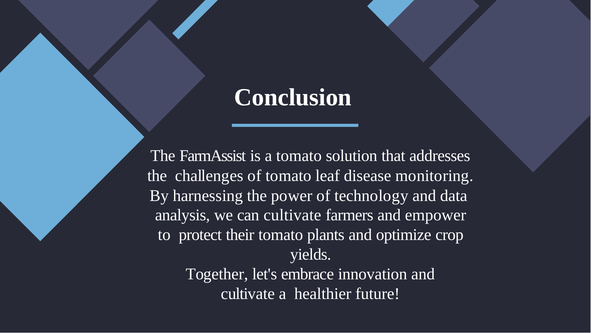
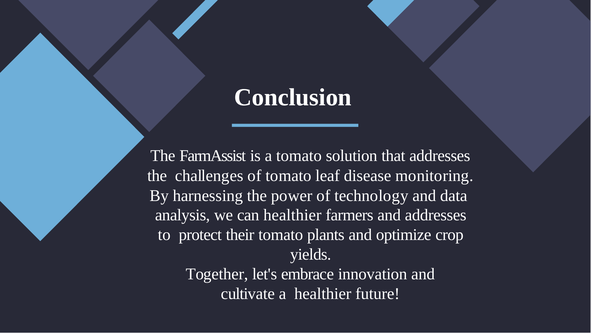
can cultivate: cultivate -> healthier (292, 215)
and empower: empower -> addresses (436, 215)
